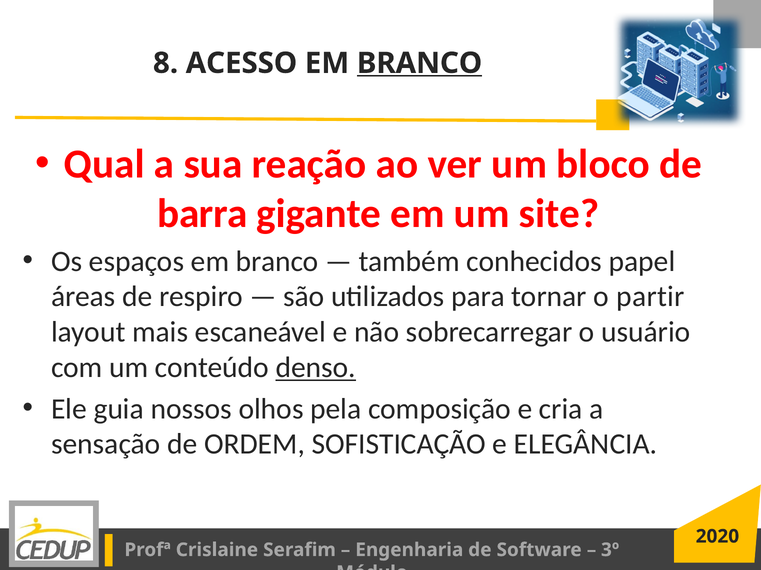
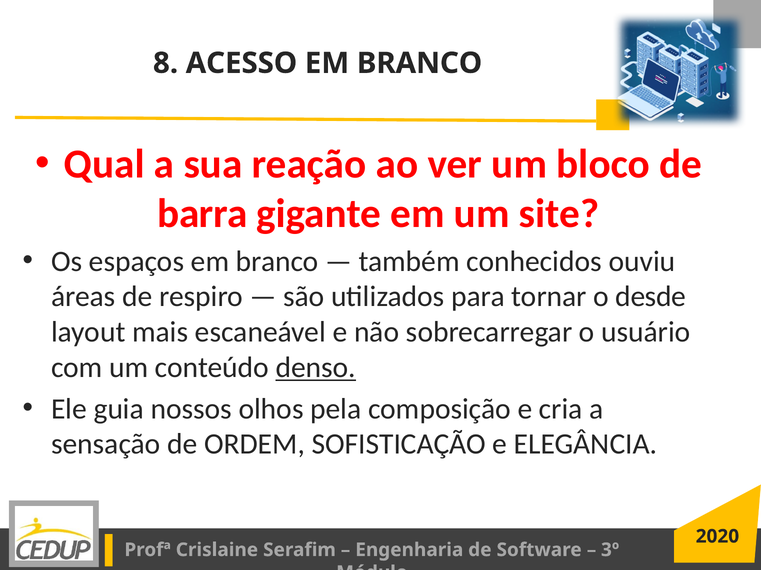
BRANCO underline: present -> none (419, 63)
papel: papel -> ouviu (642, 262)
partir: partir -> desde (651, 297)
